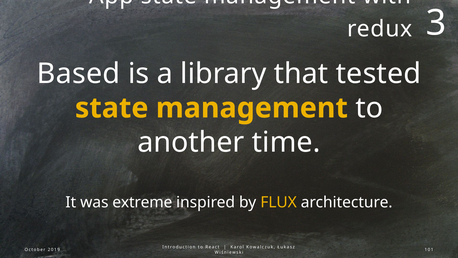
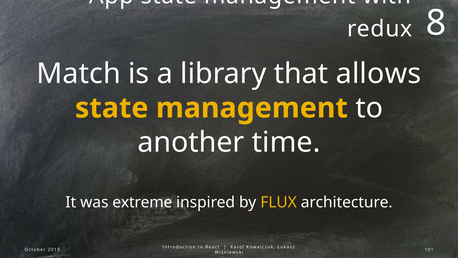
3: 3 -> 8 (436, 23)
Based: Based -> Match (79, 74)
tested: tested -> allows (378, 74)
